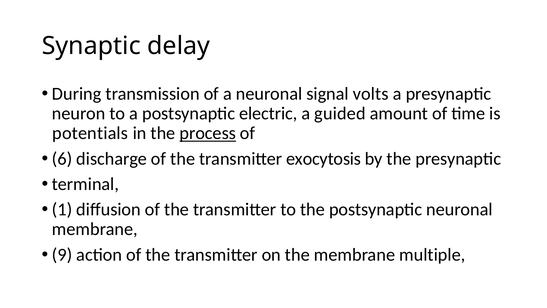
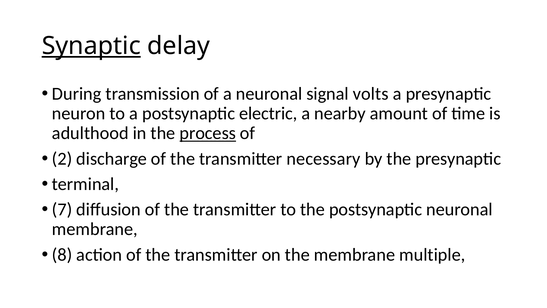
Synaptic underline: none -> present (91, 46)
guided: guided -> nearby (340, 113)
potentials: potentials -> adulthood (90, 133)
6: 6 -> 2 (62, 159)
exocytosis: exocytosis -> necessary (323, 159)
1: 1 -> 7 (62, 209)
9: 9 -> 8 (62, 254)
